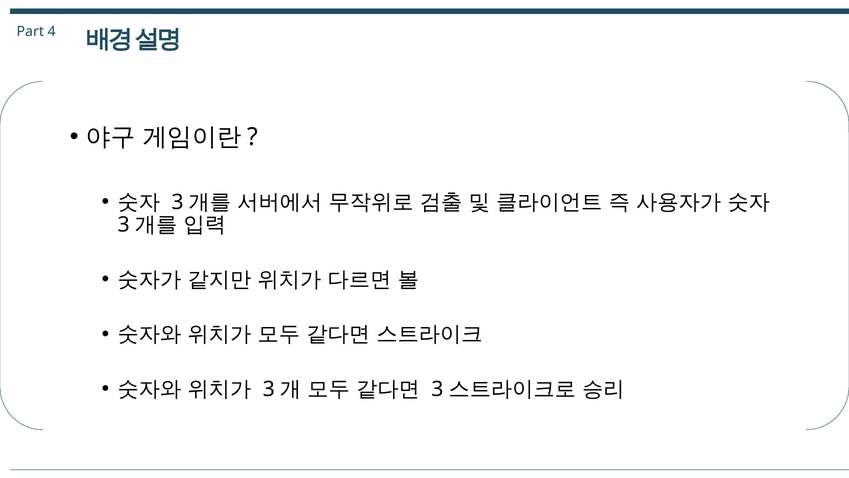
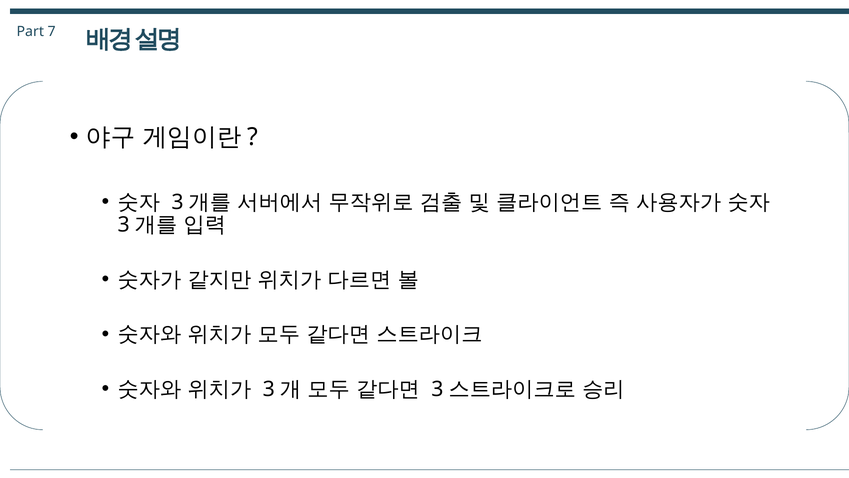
4: 4 -> 7 (52, 32)
